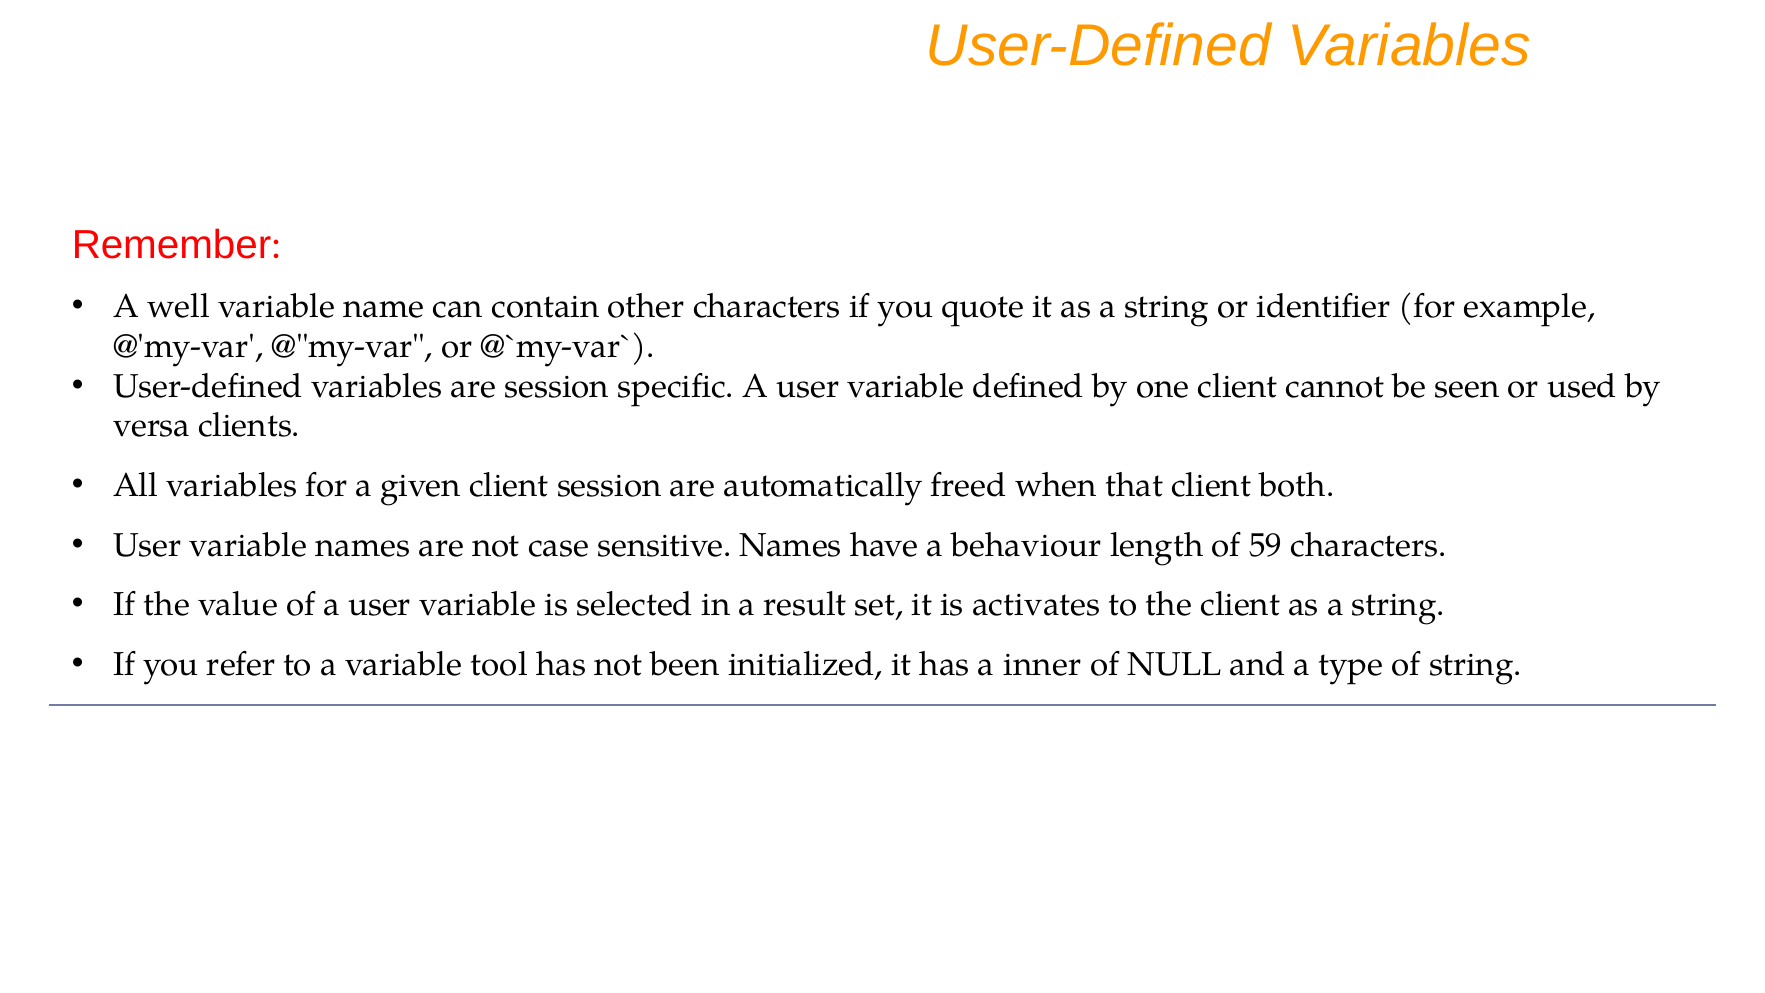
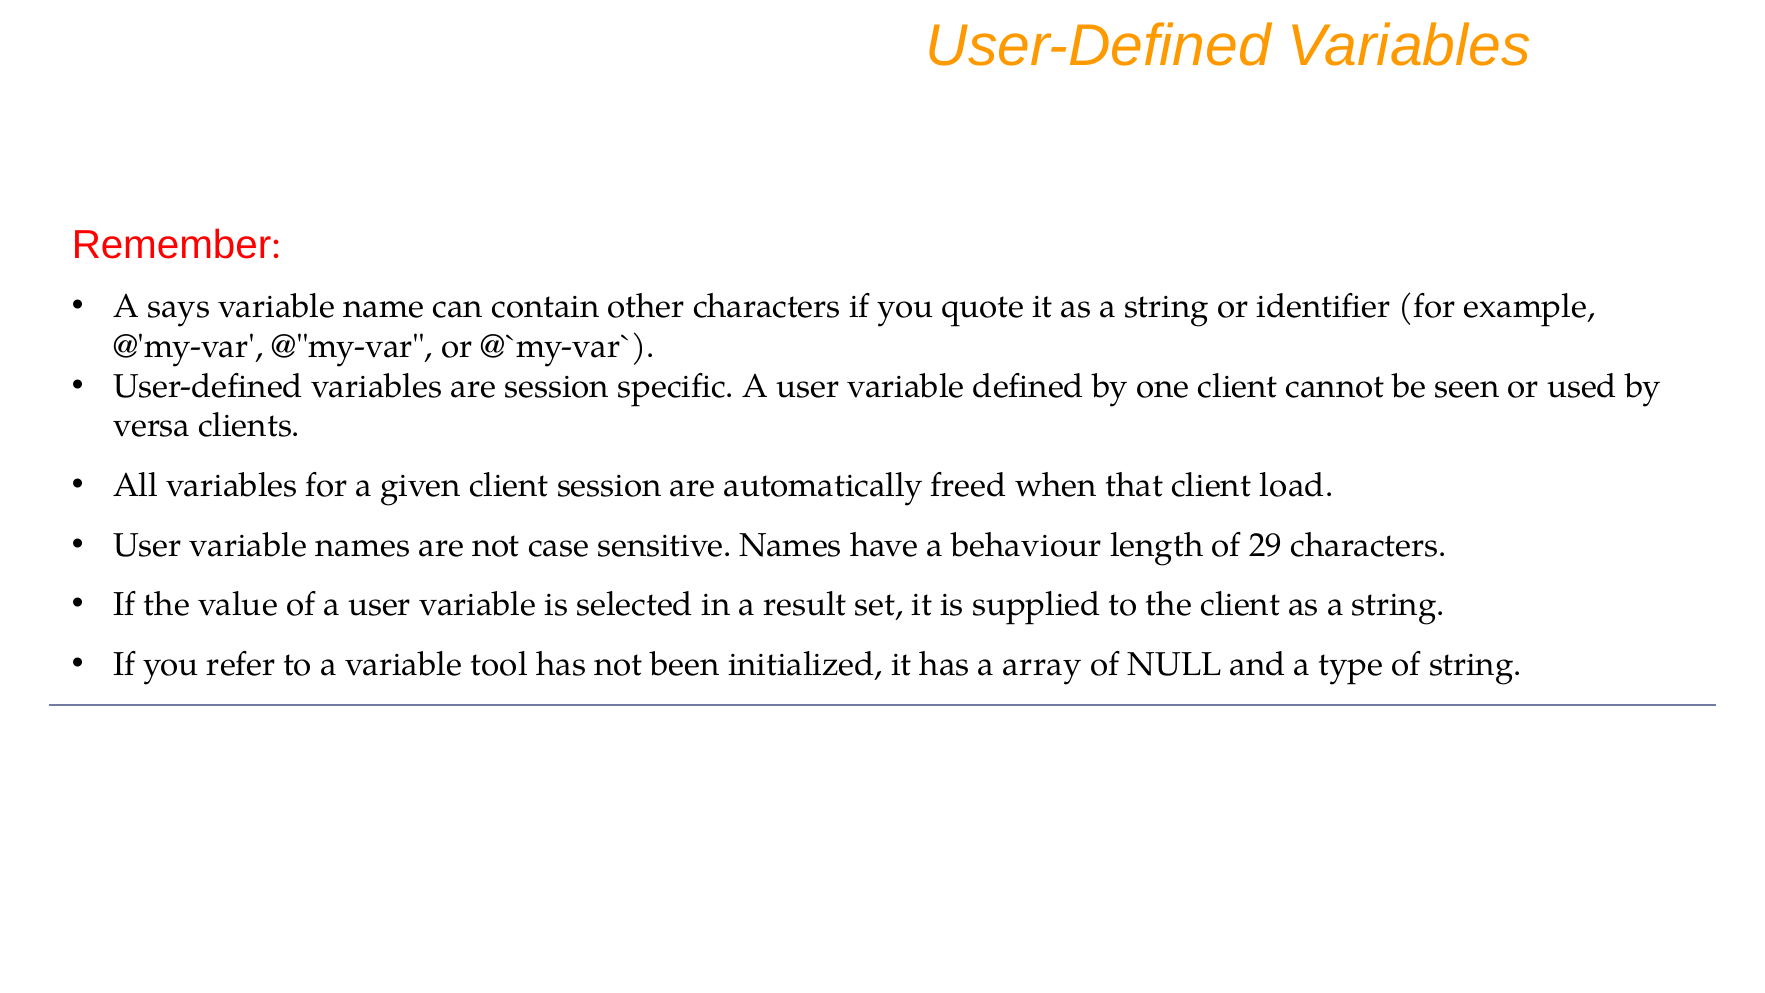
well: well -> says (179, 307)
both: both -> load (1297, 485)
59: 59 -> 29 (1266, 545)
activates: activates -> supplied (1036, 605)
inner: inner -> array (1042, 664)
